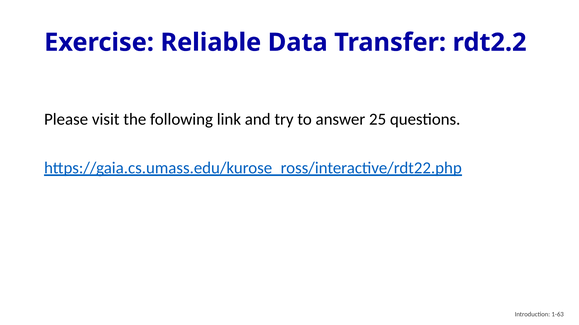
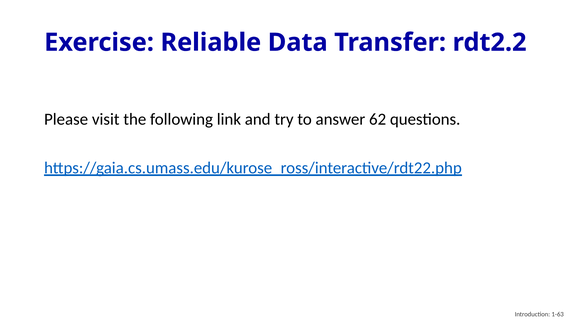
25: 25 -> 62 (378, 119)
